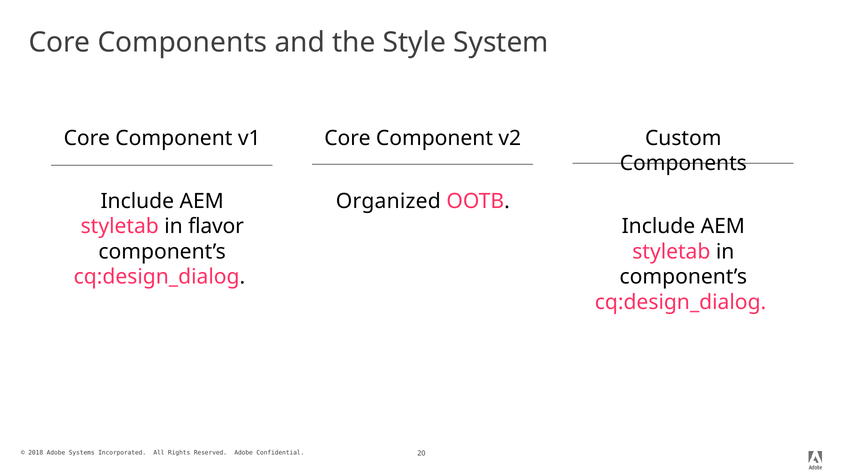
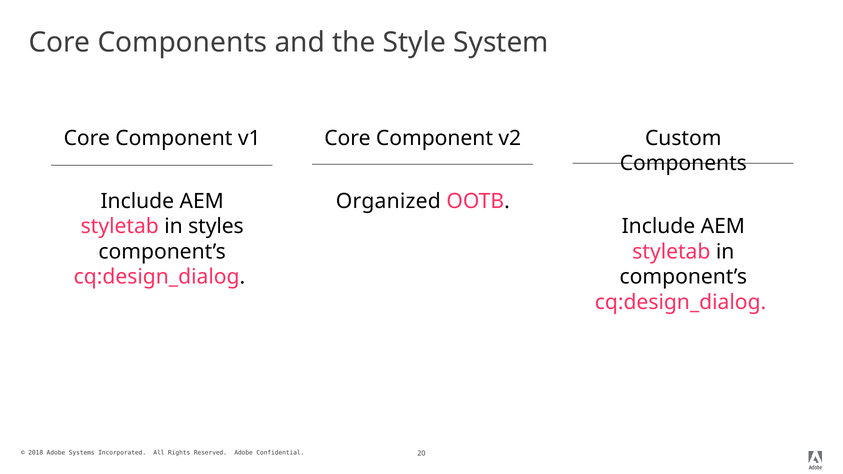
flavor: flavor -> styles (216, 227)
